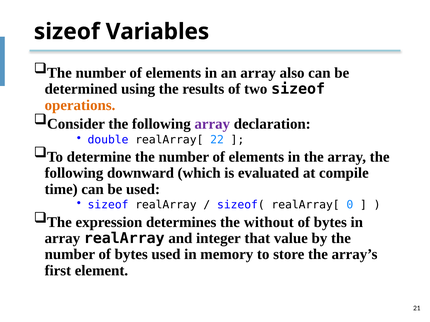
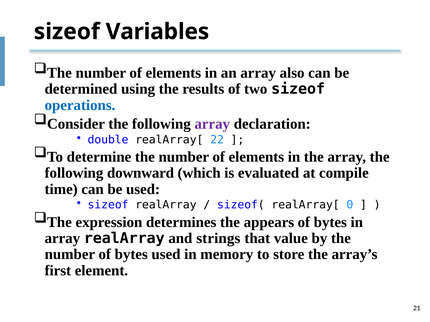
operations colour: orange -> blue (80, 105)
without: without -> appears (269, 223)
integer: integer -> strings (218, 239)
